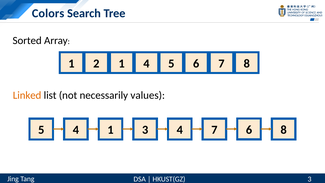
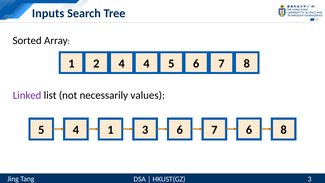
Colors: Colors -> Inputs (48, 13)
2 1: 1 -> 4 (122, 63)
Linked colour: orange -> purple (27, 95)
3 4: 4 -> 6 (180, 130)
